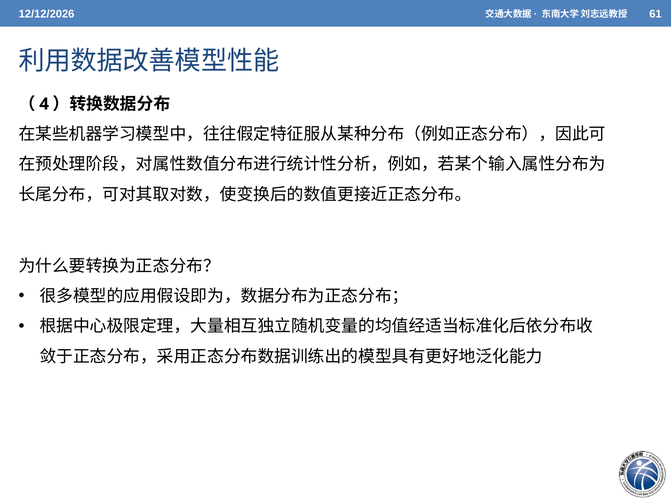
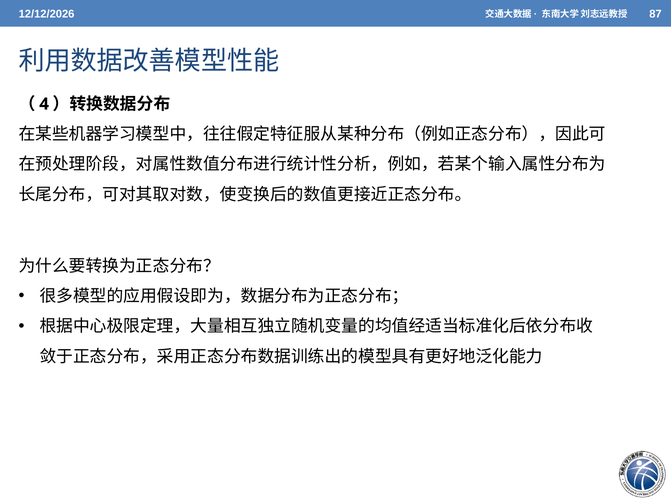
61: 61 -> 87 (655, 14)
